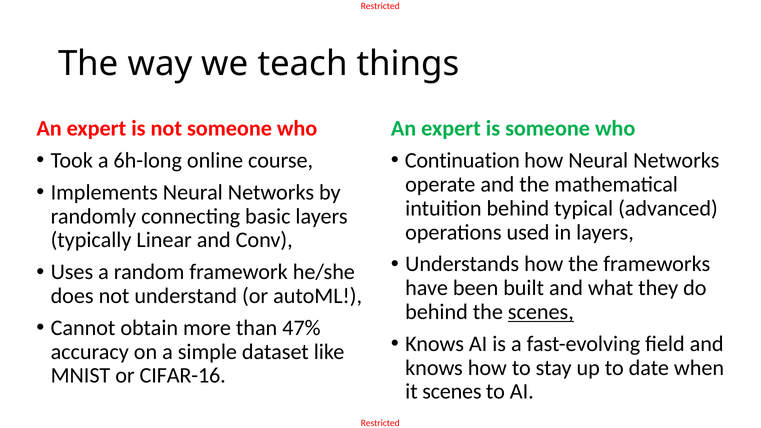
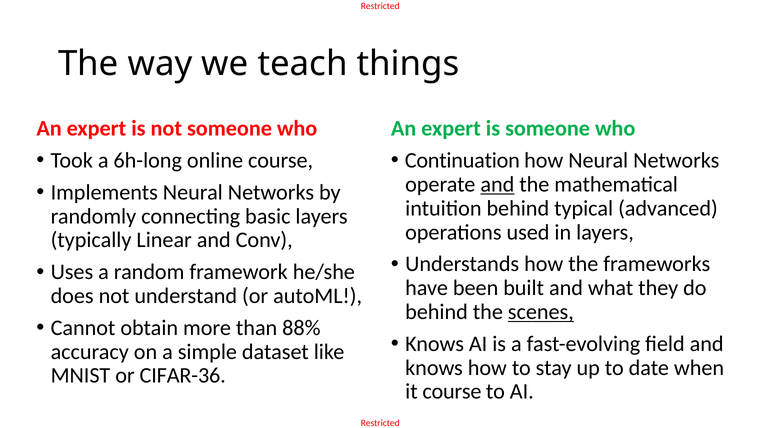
and underline: none -> present (497, 184)
47%: 47% -> 88% (301, 328)
CIFAR-16: CIFAR-16 -> CIFAR-36 (183, 376)
it scenes: scenes -> course (452, 392)
